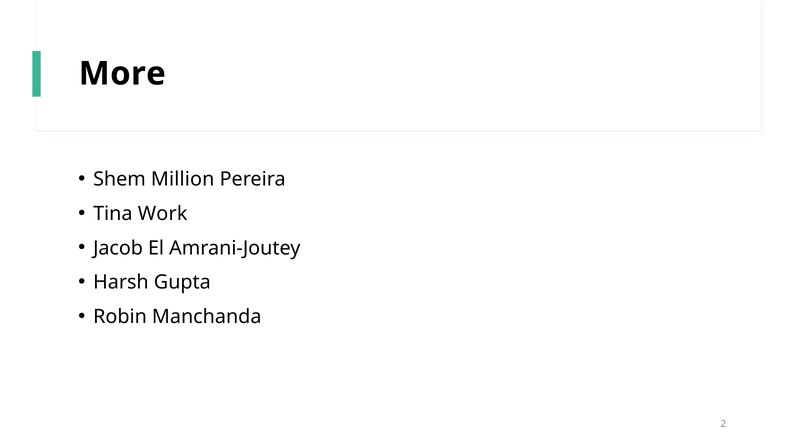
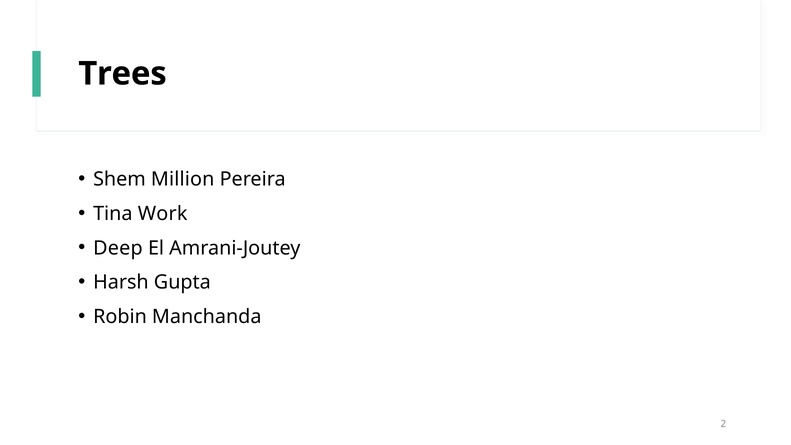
More: More -> Trees (123, 74)
Jacob: Jacob -> Deep (118, 248)
